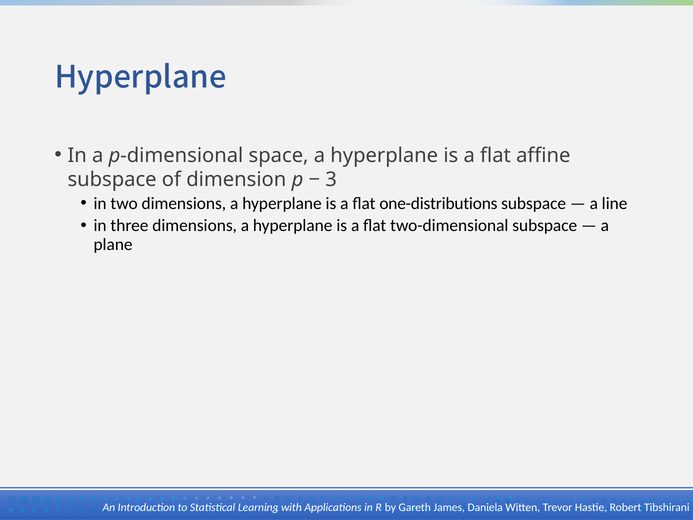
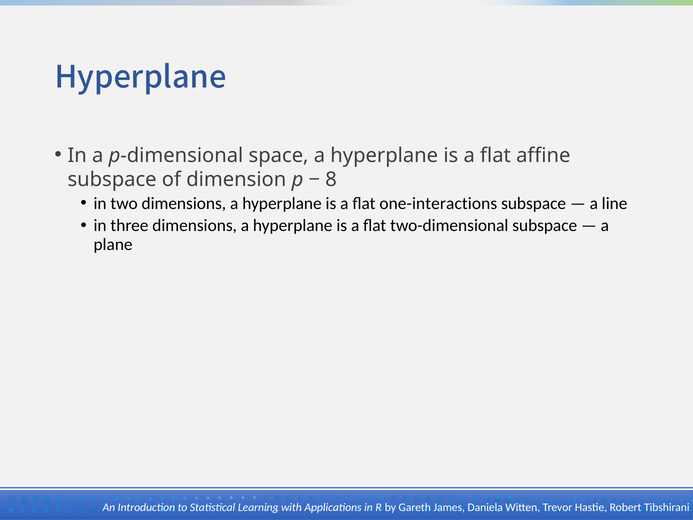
3: 3 -> 8 (331, 180)
one-distributions: one-distributions -> one-interactions (438, 203)
